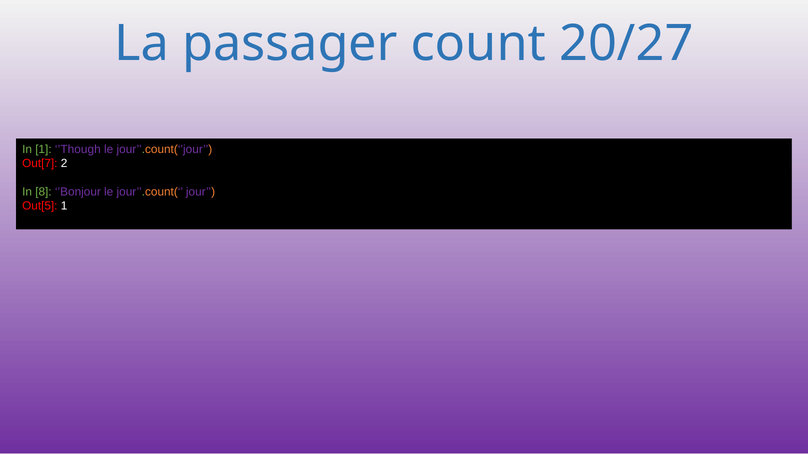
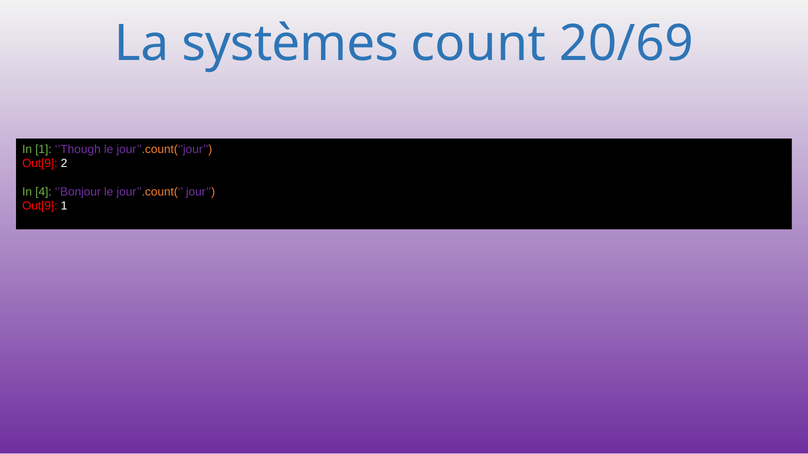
passager: passager -> systèmes (290, 44)
20/27: 20/27 -> 20/69 (626, 44)
Out[7: Out[7 -> Out[9 (40, 164)
8: 8 -> 4 (43, 192)
Out[5: Out[5 -> Out[9 (40, 206)
